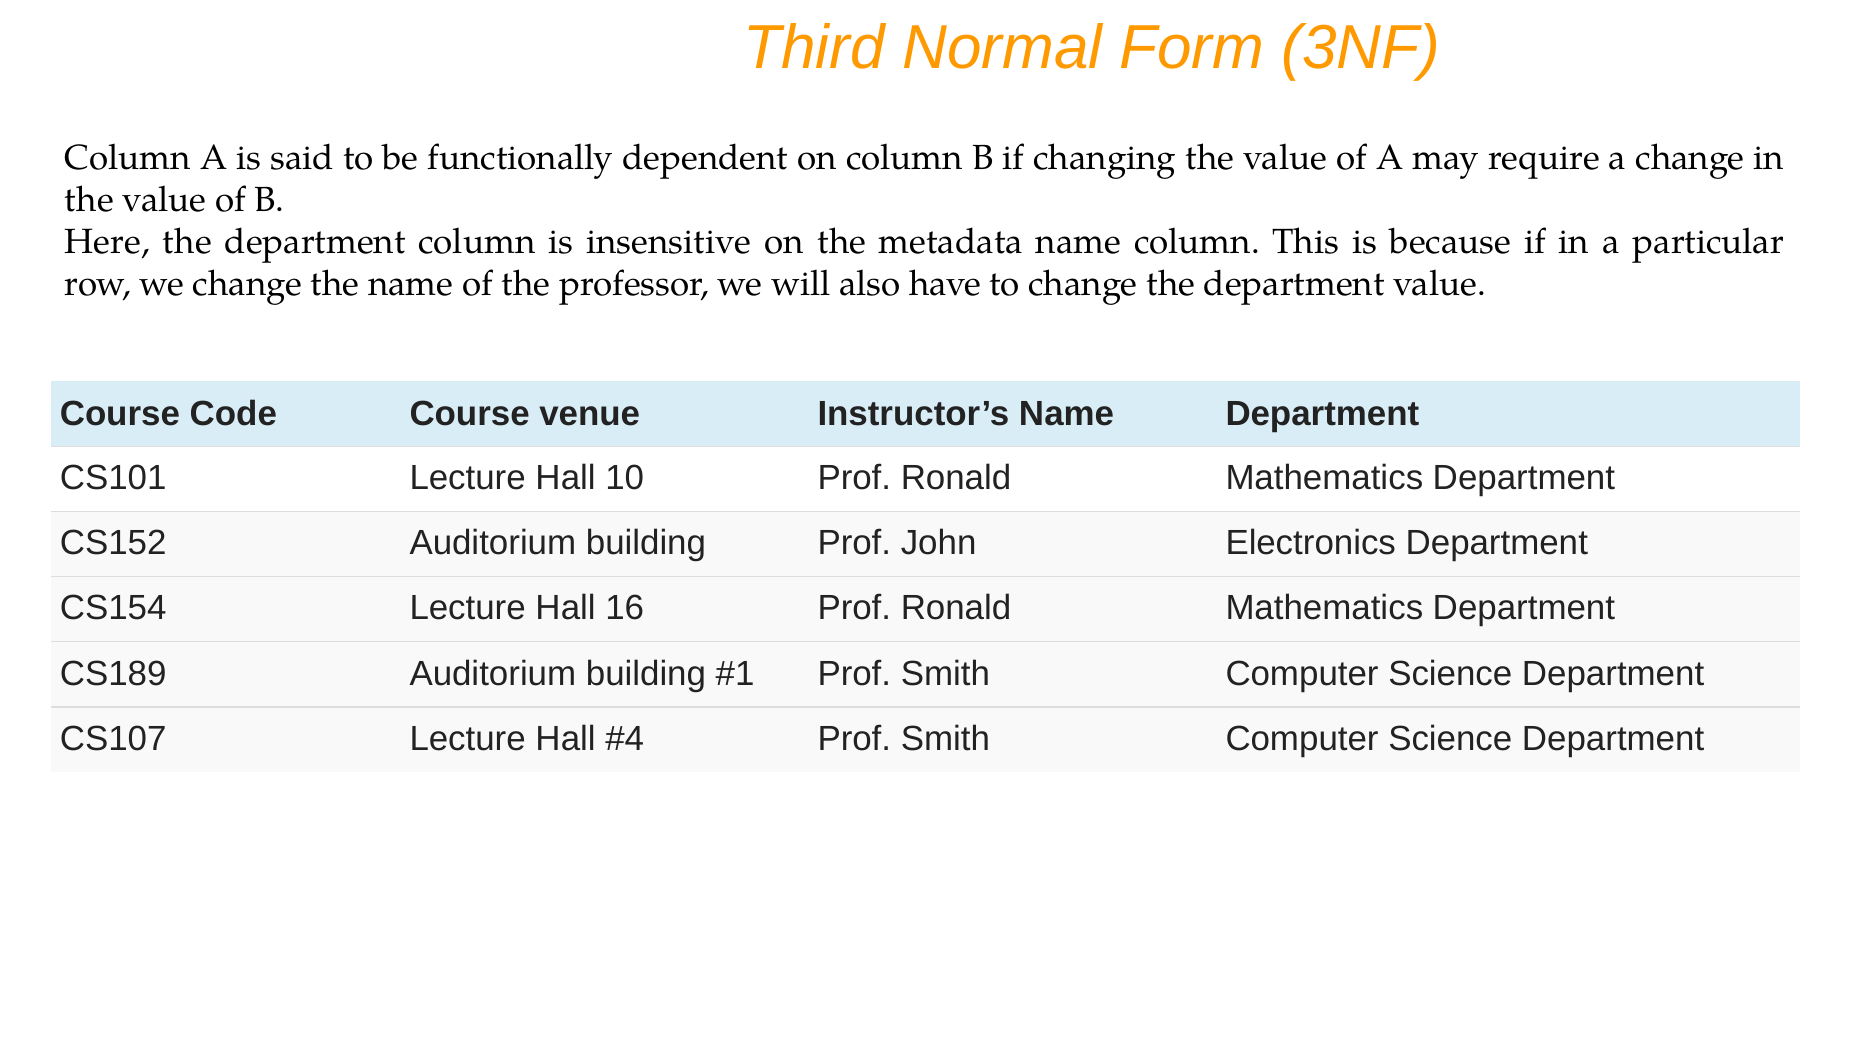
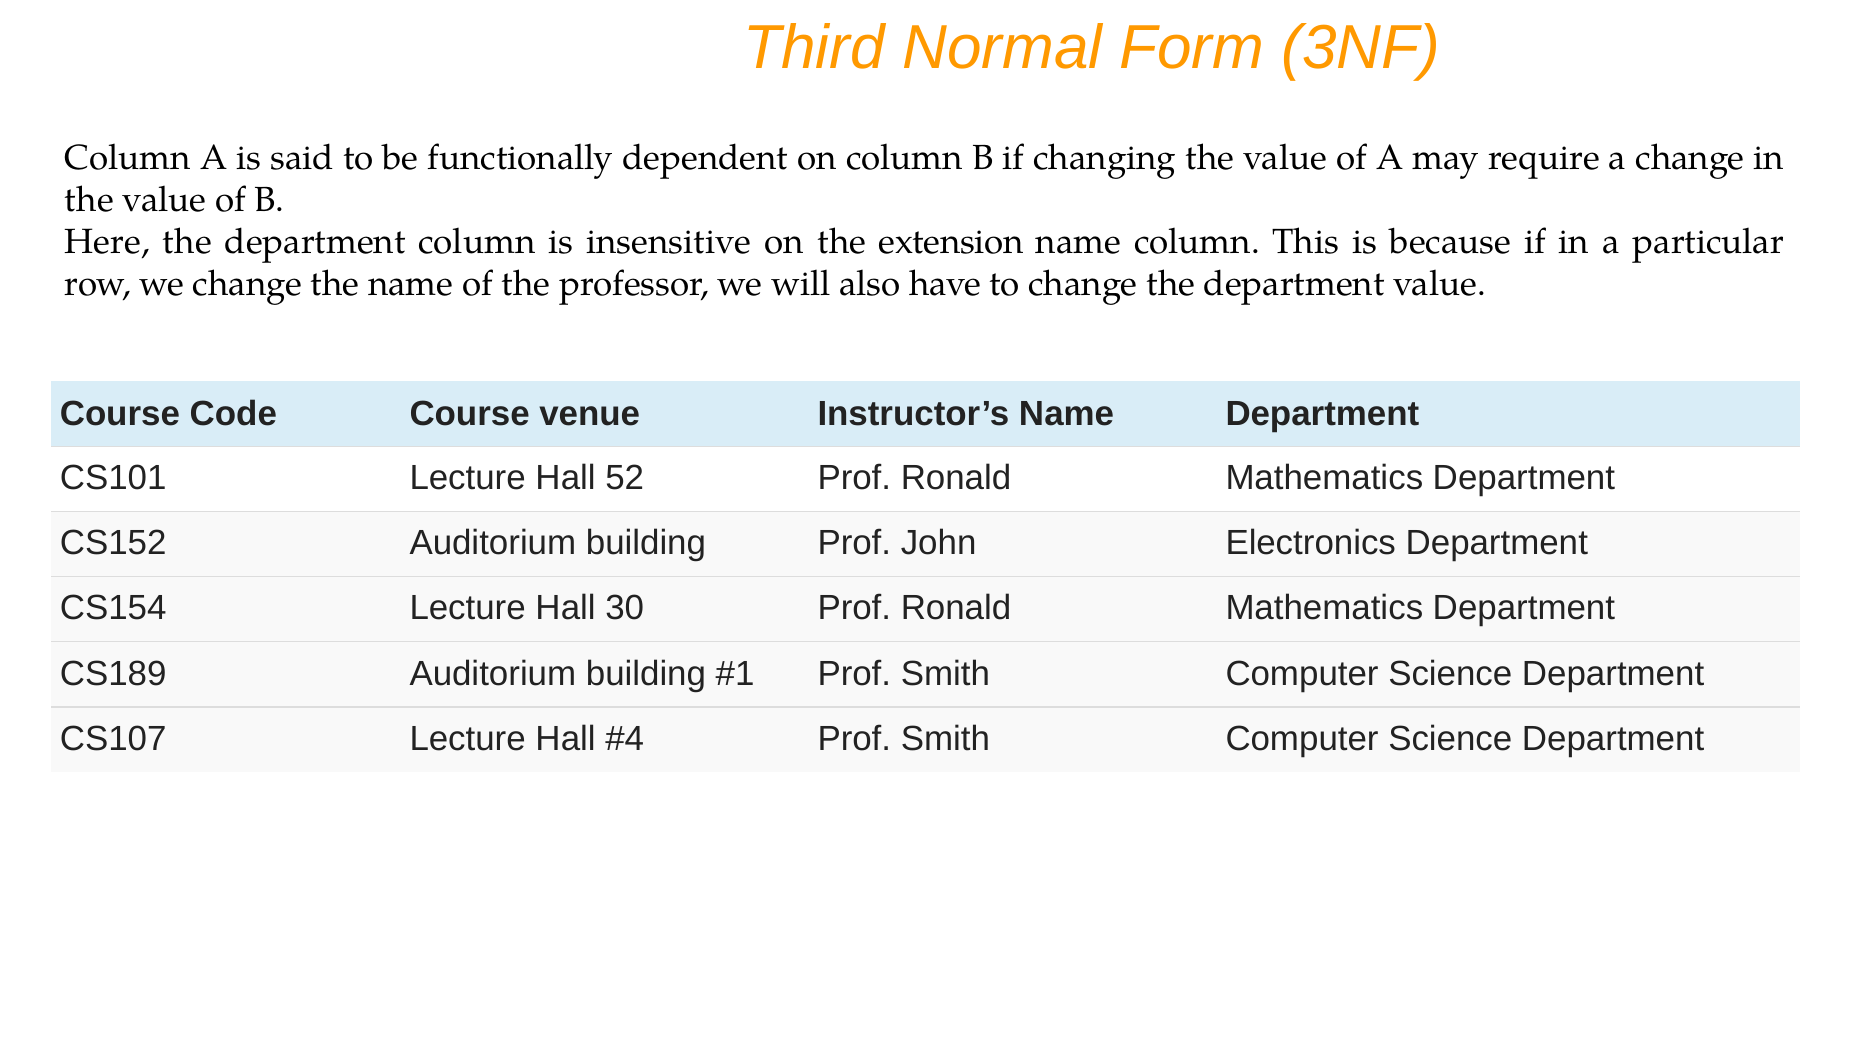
metadata: metadata -> extension (951, 242)
10: 10 -> 52 (625, 478)
16: 16 -> 30 (625, 608)
